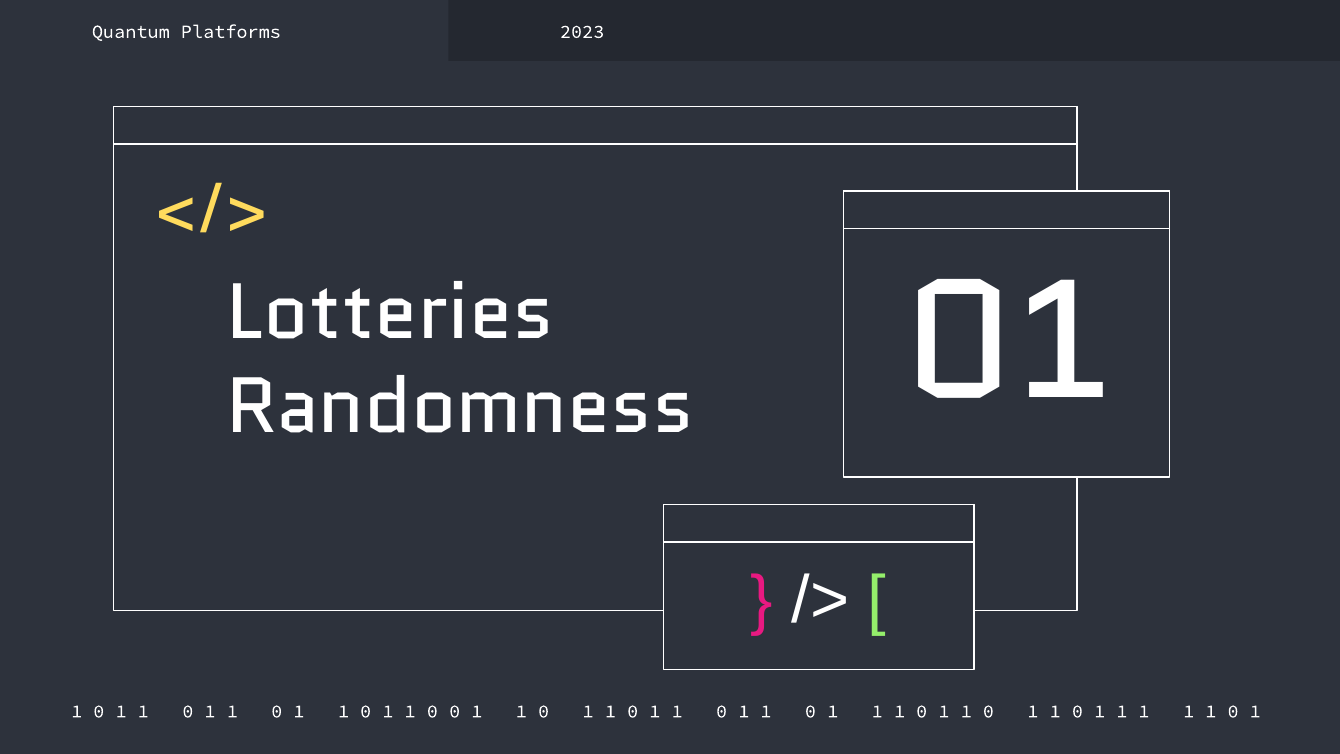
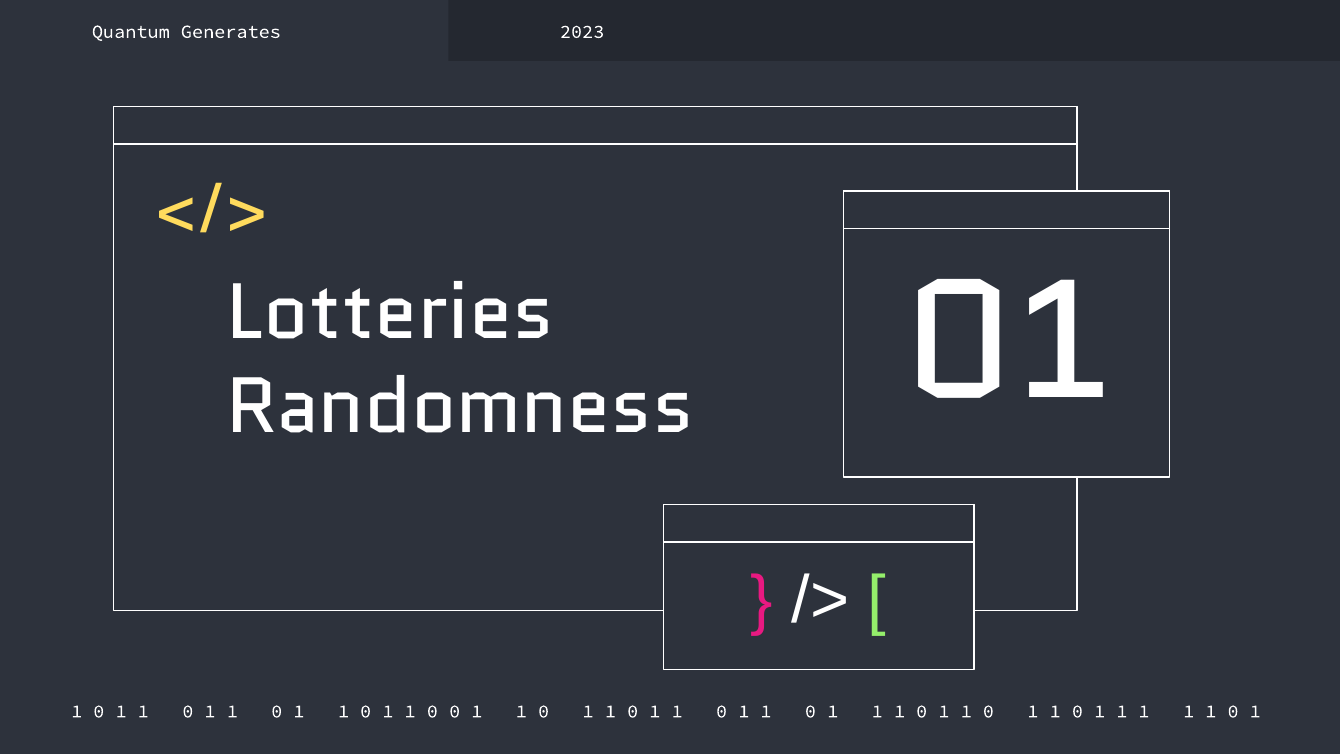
Platforms: Platforms -> Generates (231, 32)
